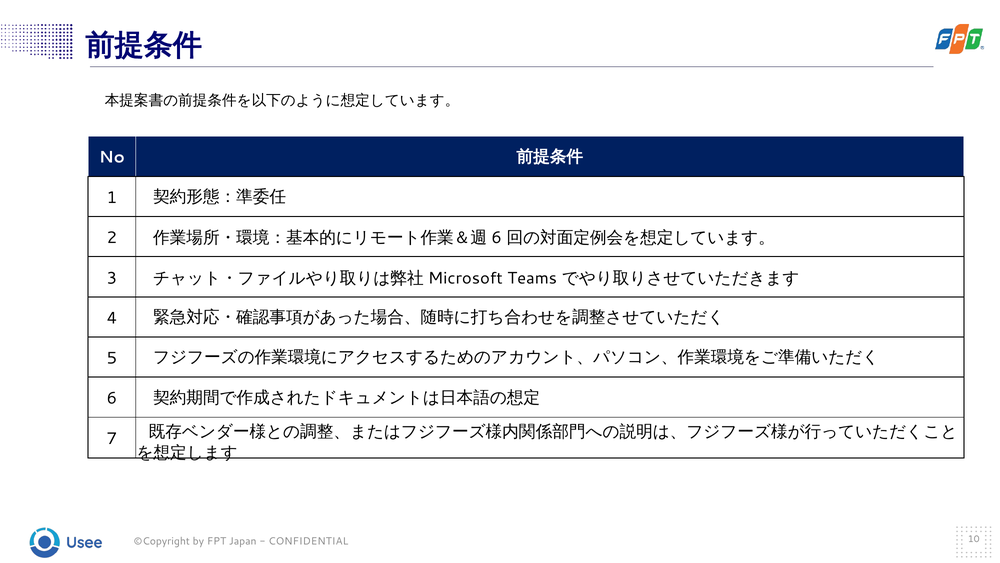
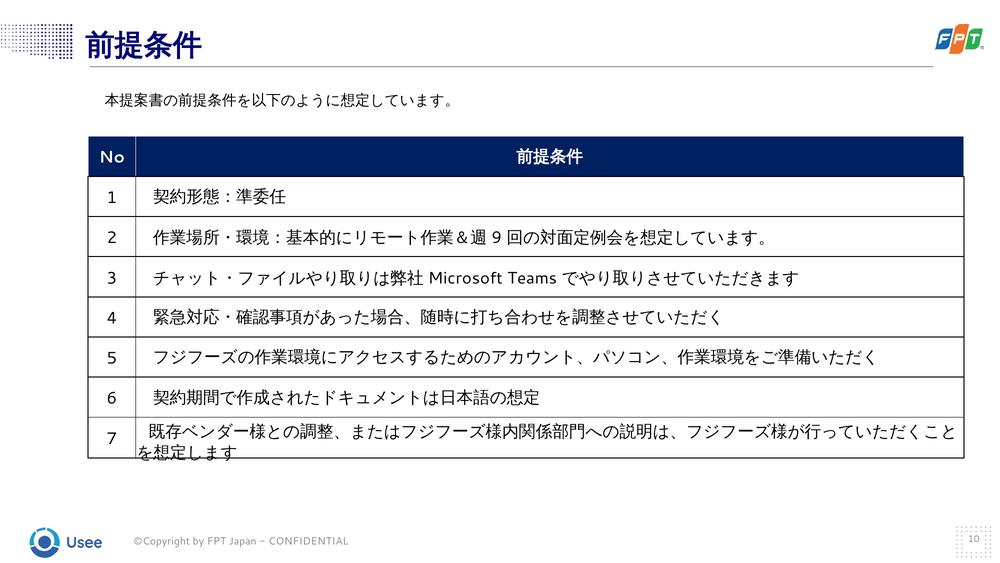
6: 6 -> 9 (497, 238)
